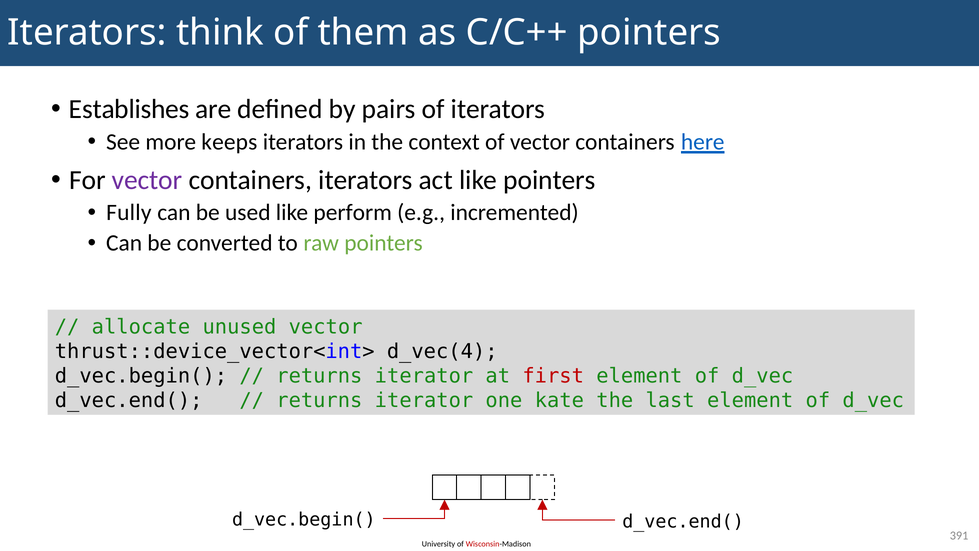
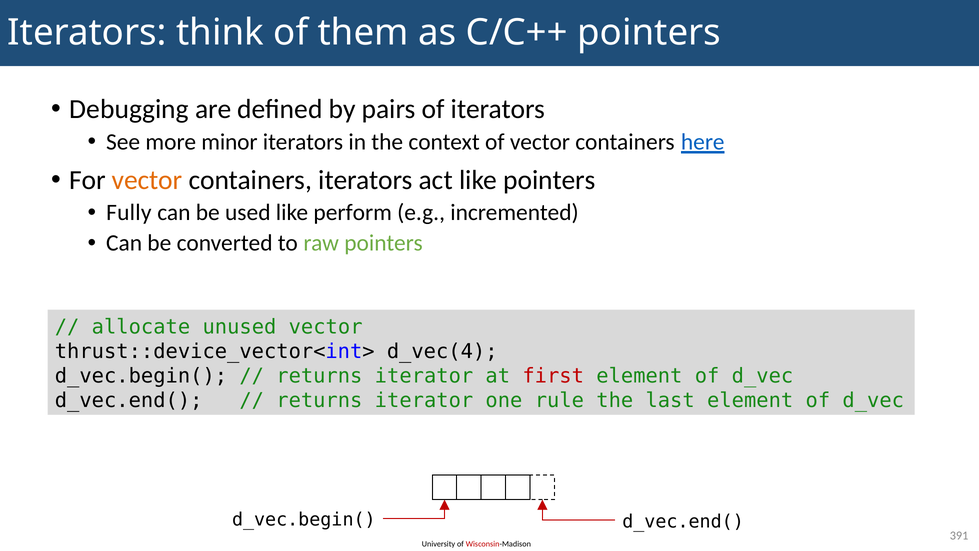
Establishes: Establishes -> Debugging (129, 109)
keeps: keeps -> minor (229, 142)
vector colour: purple -> orange (147, 180)
kate: kate -> rule (559, 400)
